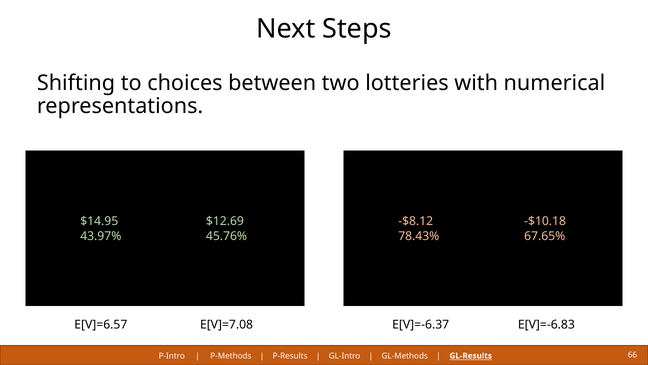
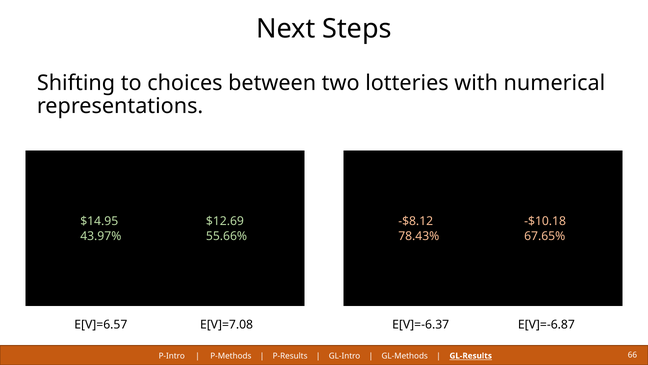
45.76%: 45.76% -> 55.66% (227, 236)
E[V]=-6.83: E[V]=-6.83 -> E[V]=-6.87 (546, 325)
